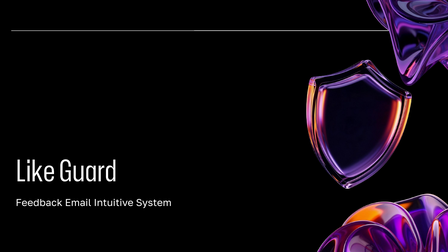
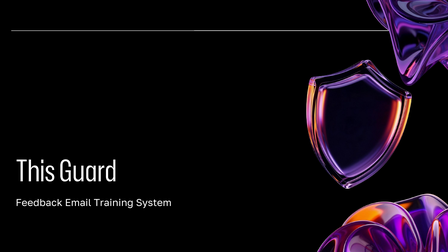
Like: Like -> This (35, 171)
Intuitive: Intuitive -> Training (114, 203)
